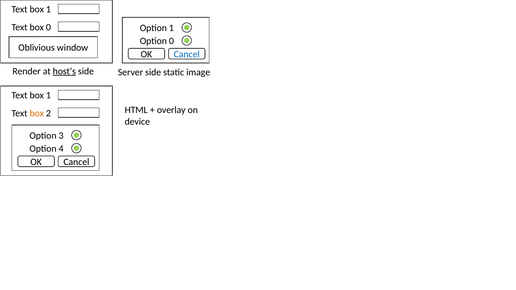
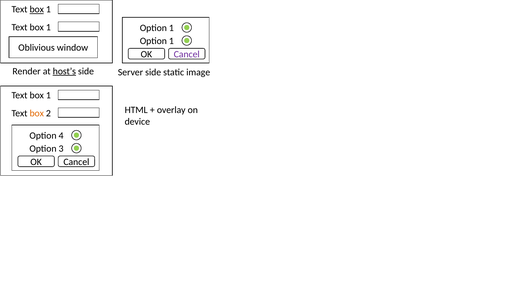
box underline: none -> present (37, 9)
0: 0 -> 1 (48, 27)
0: 0 -> 1 (171, 41)
Cancel colour: blue -> purple (187, 54)
3: 3 -> 4 (61, 136)
4: 4 -> 3 (61, 149)
